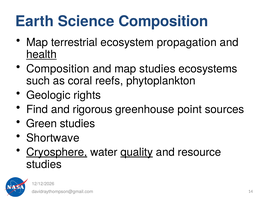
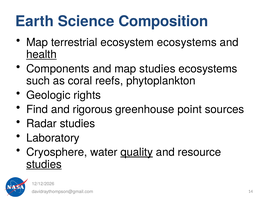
ecosystem propagation: propagation -> ecosystems (187, 42)
Composition: Composition -> Components (58, 69)
Green: Green -> Radar (41, 124)
Shortwave: Shortwave -> Laboratory (53, 138)
Cryosphere underline: present -> none (57, 152)
studies underline: none -> present (44, 164)
